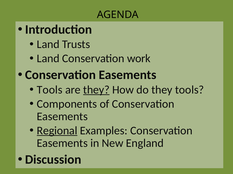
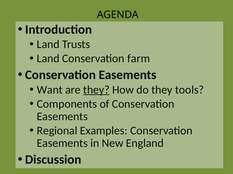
work: work -> farm (139, 59)
Tools: Tools -> Want (50, 90)
Regional underline: present -> none (57, 131)
